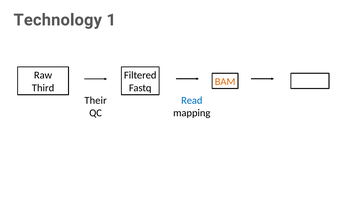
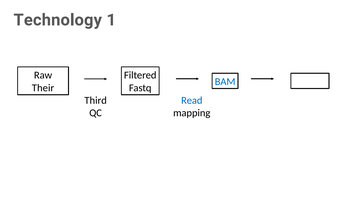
BAM colour: orange -> blue (225, 82)
Third: Third -> Their (43, 88)
Their: Their -> Third (96, 101)
